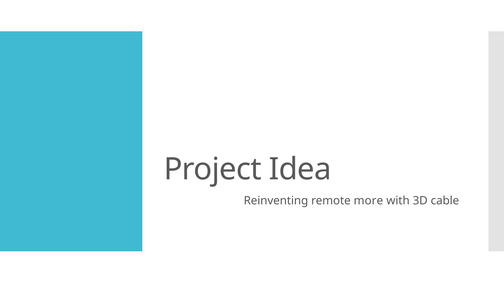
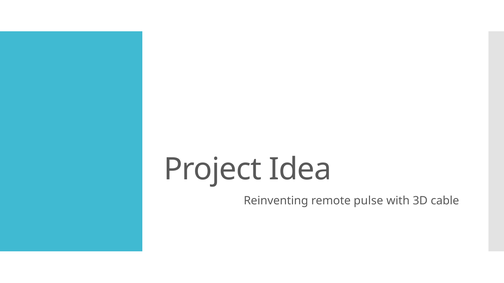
more: more -> pulse (368, 201)
